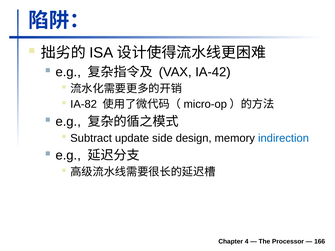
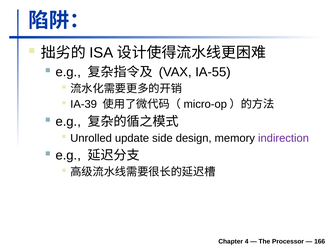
IA-42: IA-42 -> IA-55 (213, 72)
IA-82: IA-82 -> IA-39 (84, 104)
Subtract: Subtract -> Unrolled (91, 138)
indirection colour: blue -> purple (283, 138)
